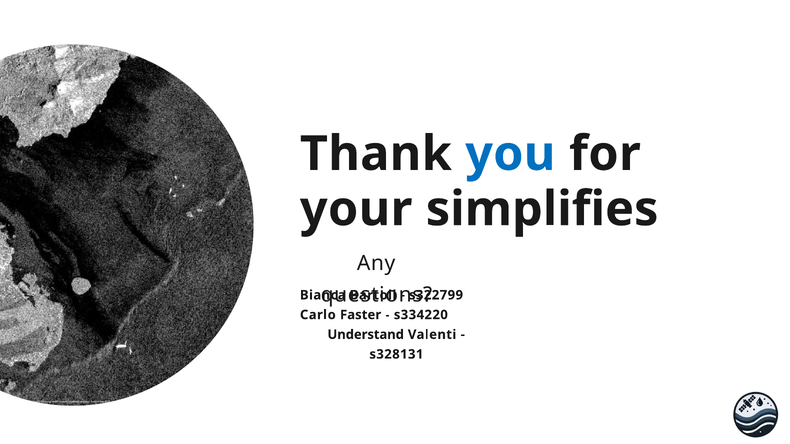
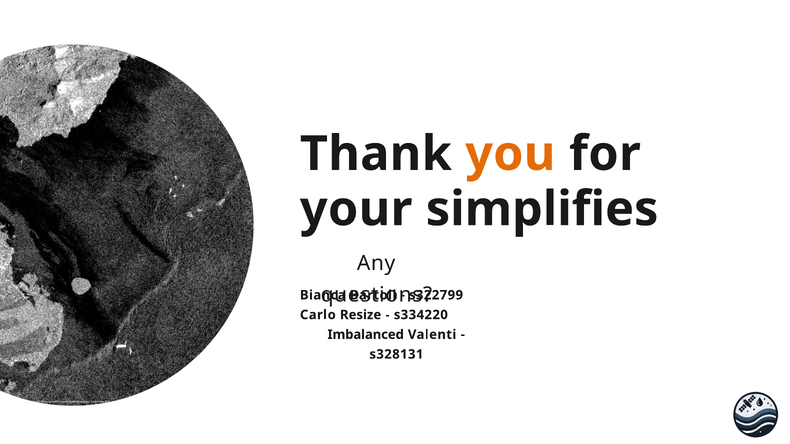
you colour: blue -> orange (510, 154)
Faster: Faster -> Resize (361, 315)
Understand: Understand -> Imbalanced (366, 335)
